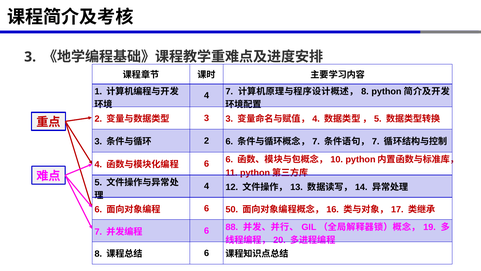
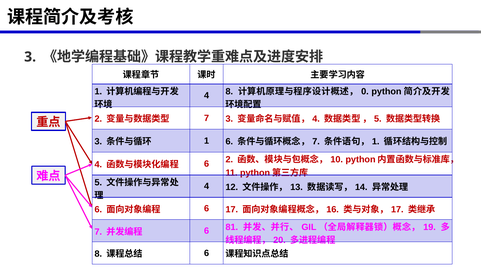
4 7: 7 -> 8 (229, 91)
8: 8 -> 0 (365, 91)
3: 3 -> 7 (207, 118)
2: 2 -> 1 (207, 141)
7: 7 -> 1 (376, 141)
6 6: 6 -> 2 (229, 159)
6 50: 50 -> 17 (232, 209)
88: 88 -> 81 (232, 227)
